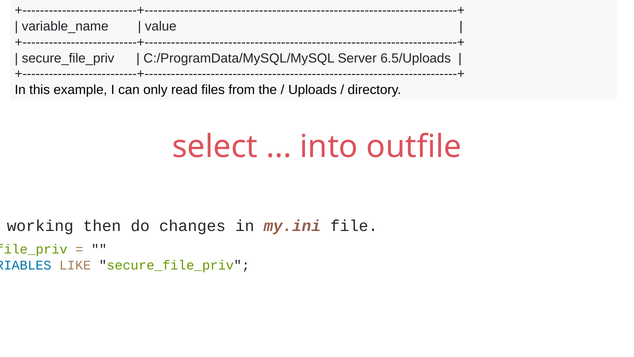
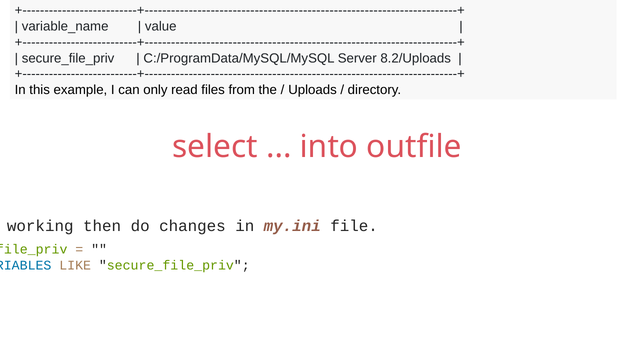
6.5/Uploads: 6.5/Uploads -> 8.2/Uploads (416, 58)
